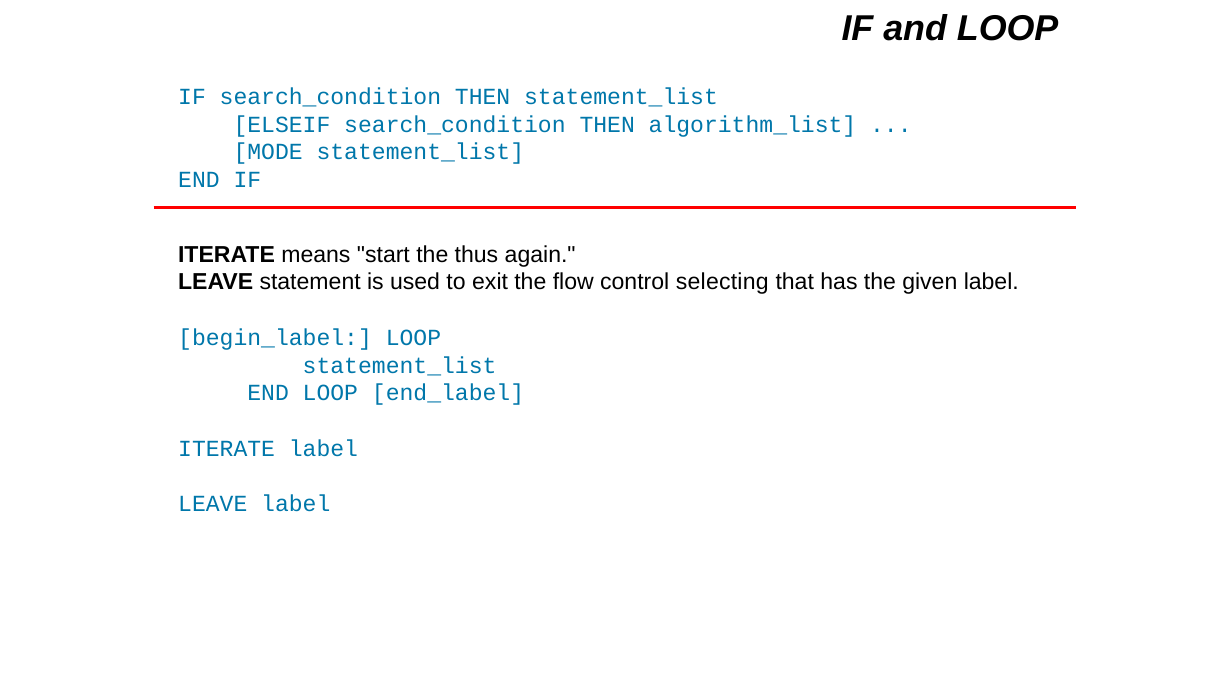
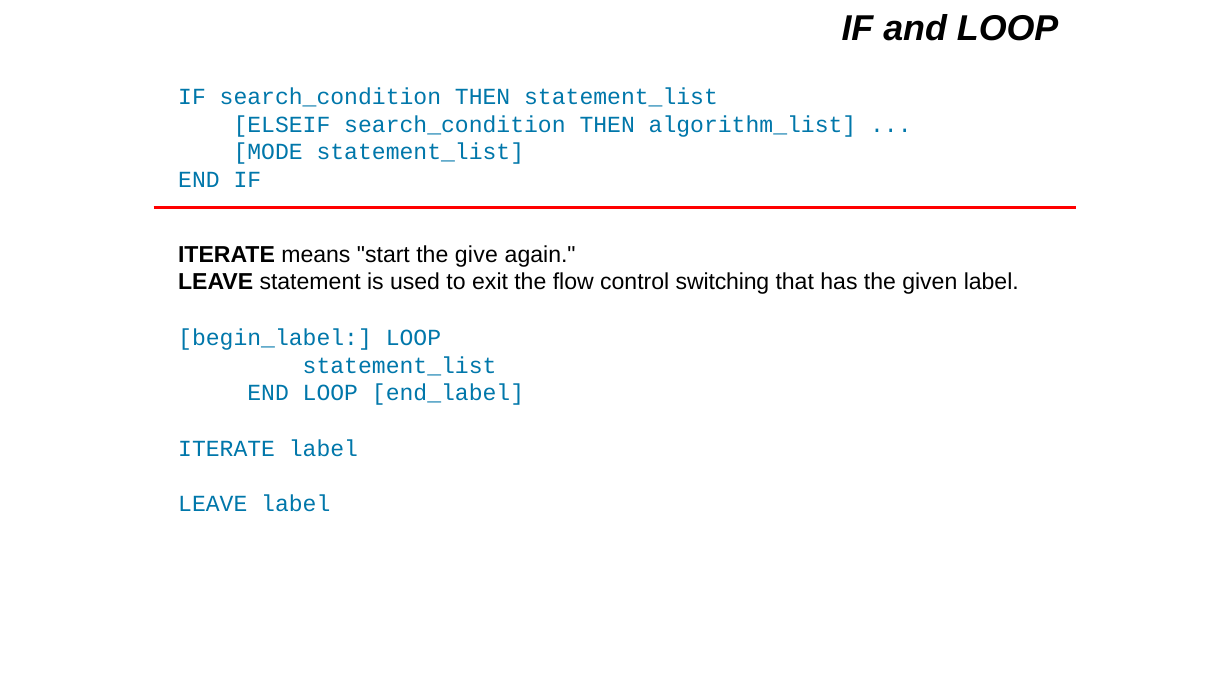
thus: thus -> give (476, 255)
selecting: selecting -> switching (722, 282)
